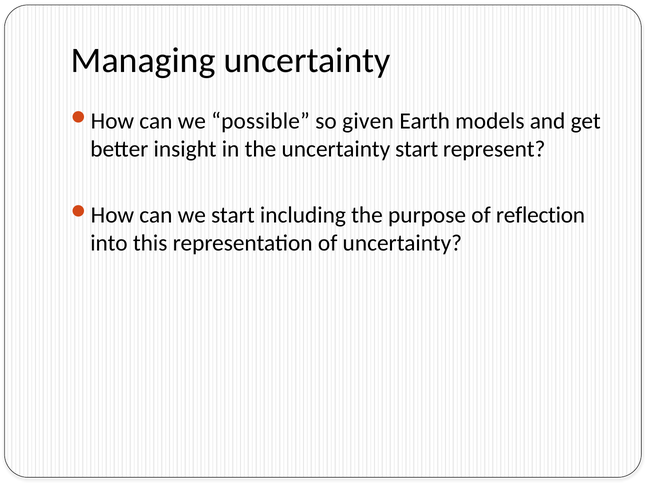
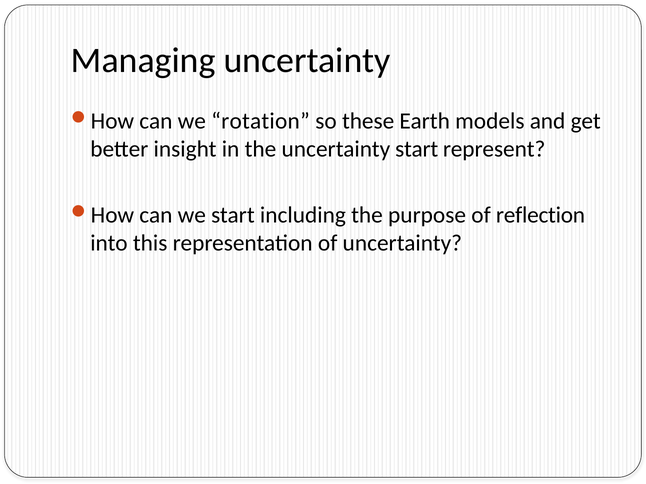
possible: possible -> rotation (261, 121)
given: given -> these (368, 121)
